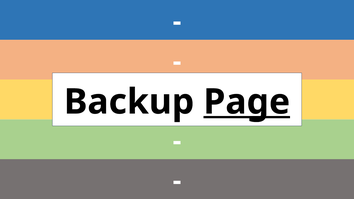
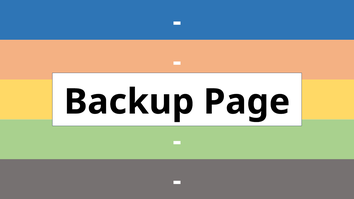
Page underline: present -> none (247, 102)
